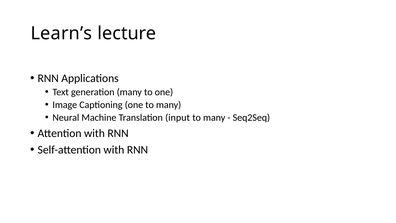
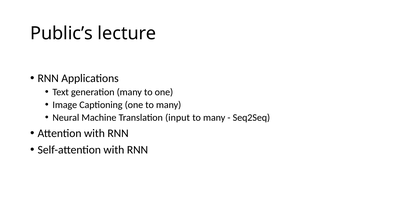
Learn’s: Learn’s -> Public’s (61, 33)
